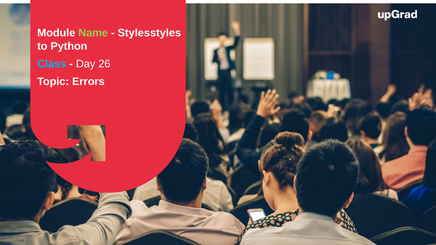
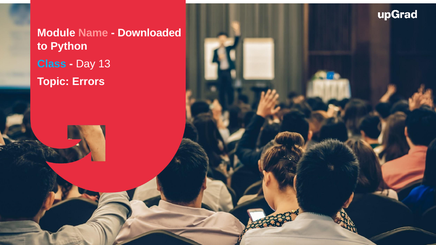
Name colour: light green -> pink (93, 33)
Stylesstyles: Stylesstyles -> Downloaded (149, 33)
26: 26 -> 13 (104, 64)
